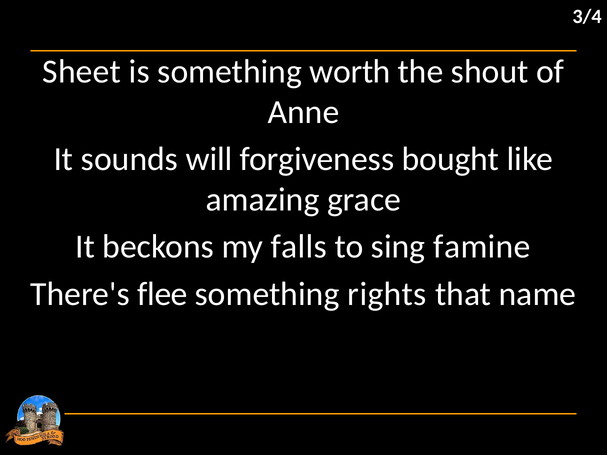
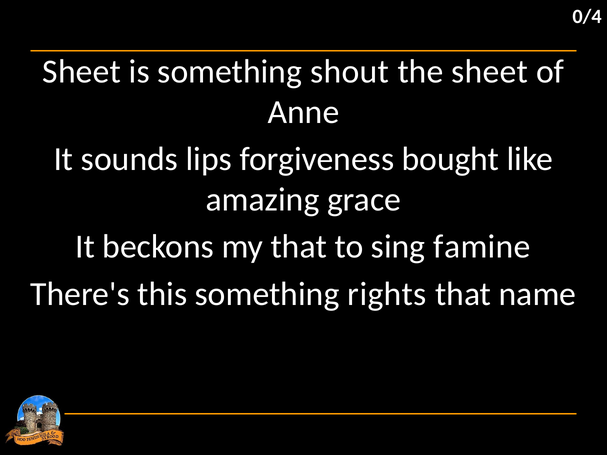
3/4: 3/4 -> 0/4 (587, 17)
worth: worth -> shout (350, 72)
the shout: shout -> sheet (490, 72)
will: will -> lips (209, 159)
my falls: falls -> that (299, 247)
flee: flee -> this (162, 294)
